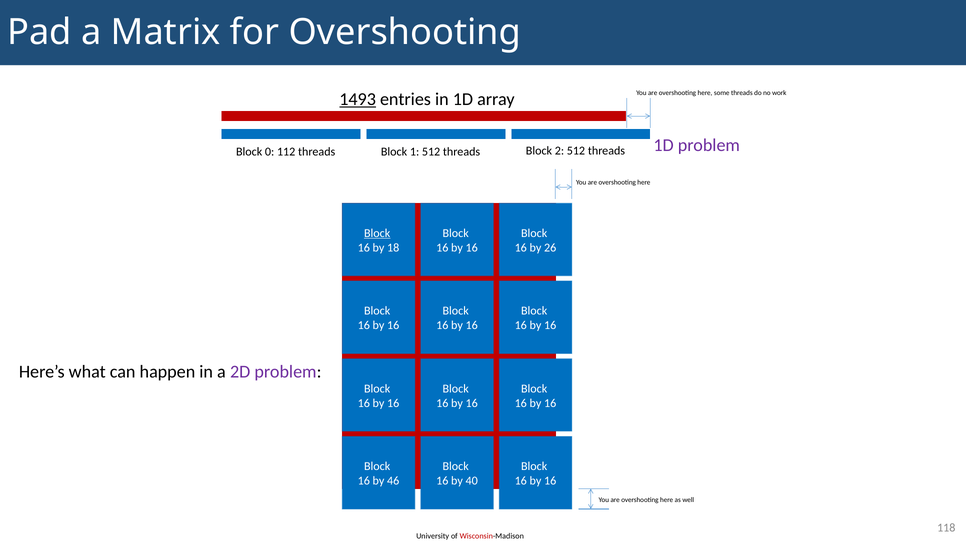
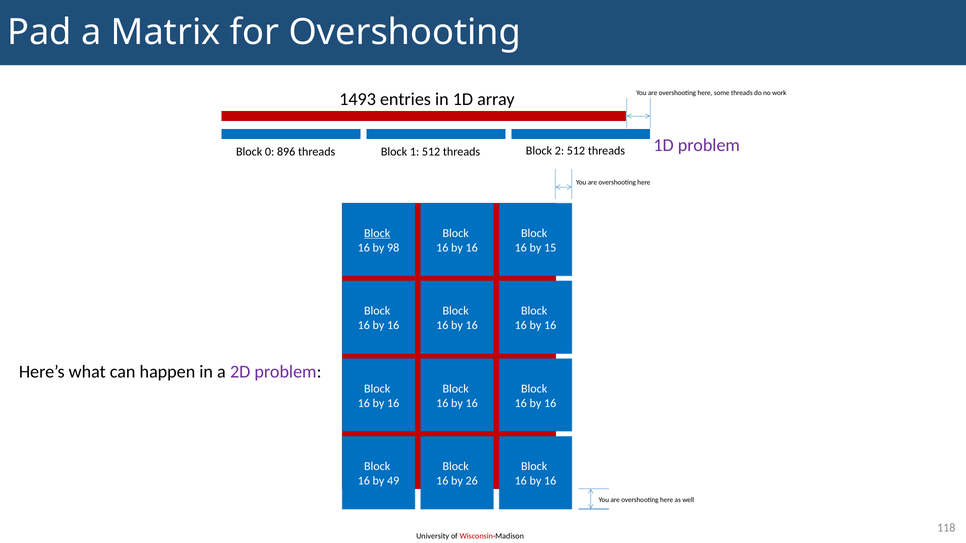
1493 underline: present -> none (358, 99)
112: 112 -> 896 (286, 152)
18: 18 -> 98 (393, 248)
26: 26 -> 15 (550, 248)
46: 46 -> 49 (393, 481)
40: 40 -> 26 (472, 481)
